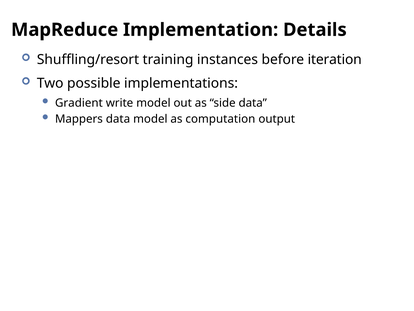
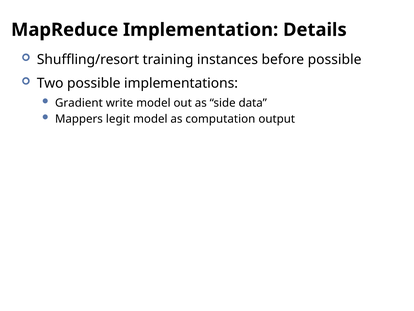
before iteration: iteration -> possible (335, 60)
Mappers data: data -> legit (118, 119)
